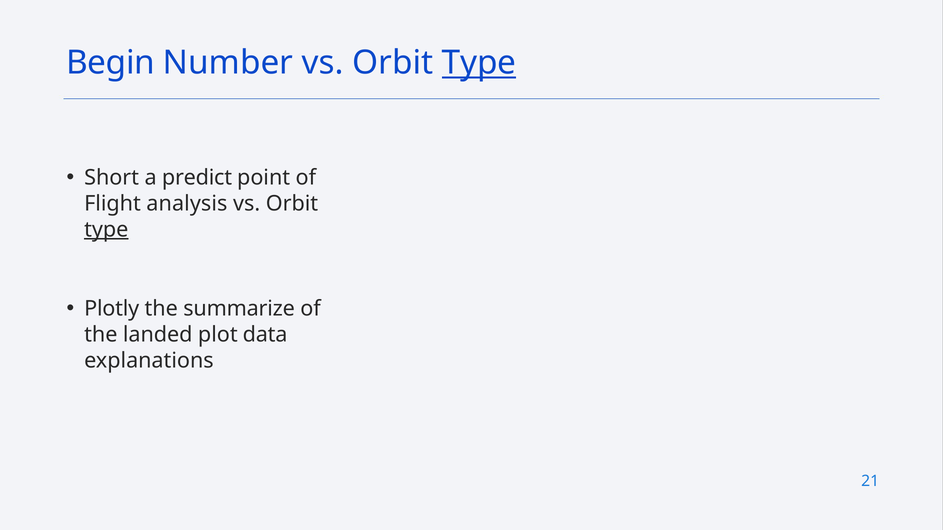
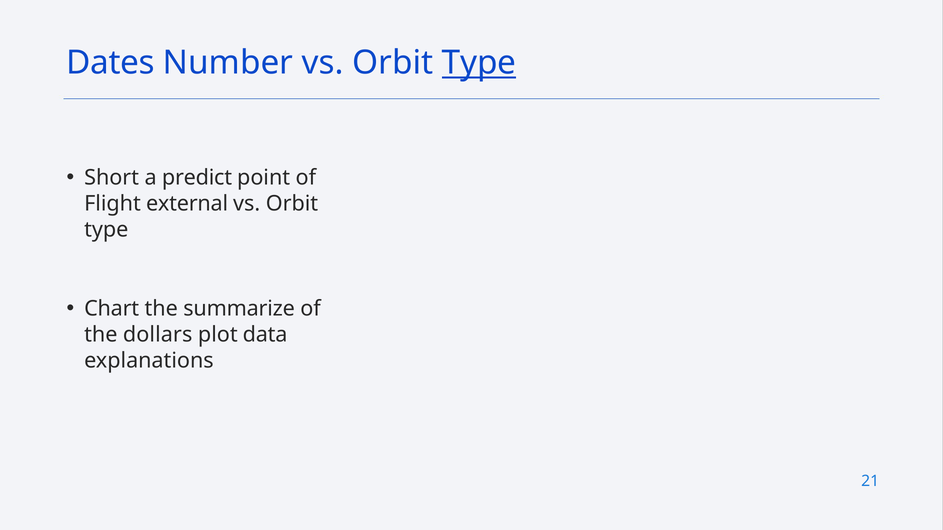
Begin: Begin -> Dates (111, 63)
analysis: analysis -> external (187, 204)
type underline: present -> none (106, 230)
Plotly: Plotly -> Chart (112, 309)
landed: landed -> dollars (158, 335)
